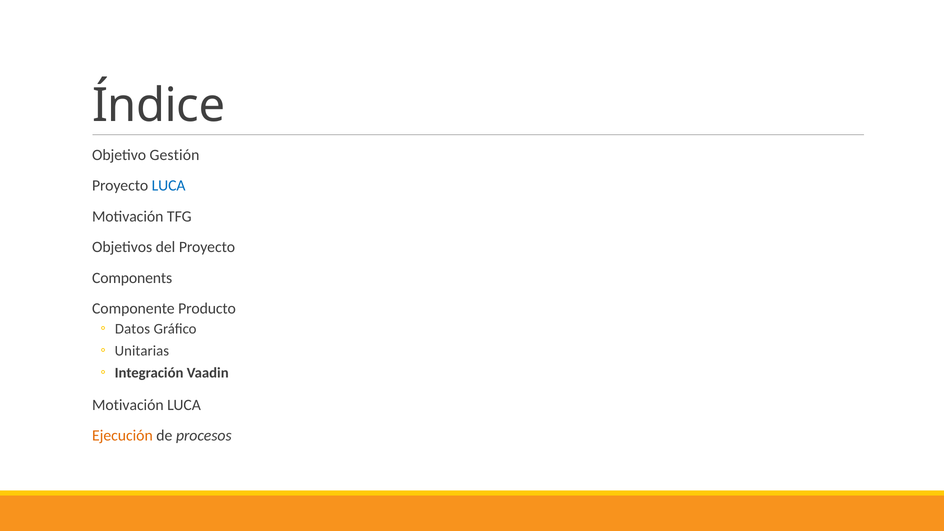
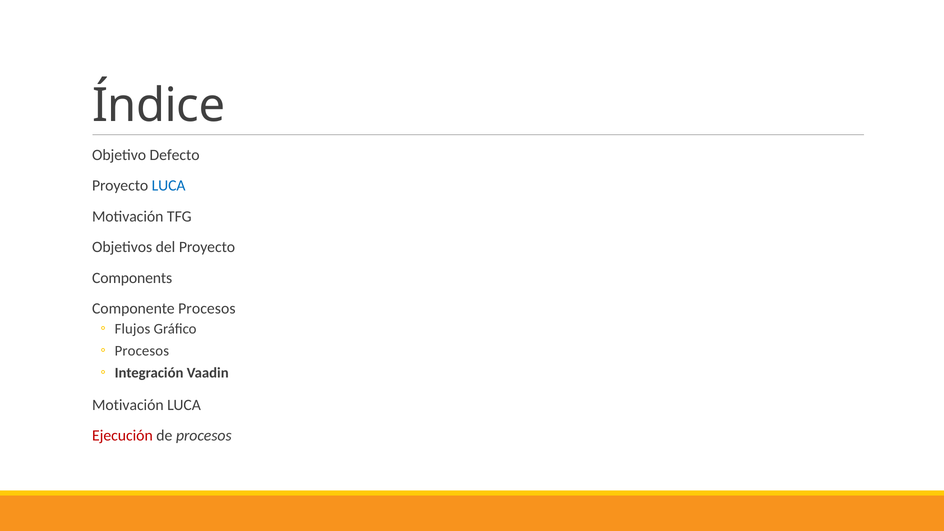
Gestión: Gestión -> Defecto (175, 155)
Componente Producto: Producto -> Procesos (207, 309)
Datos: Datos -> Flujos (133, 329)
Unitarias: Unitarias -> Procesos (142, 351)
Ejecución colour: orange -> red (122, 436)
